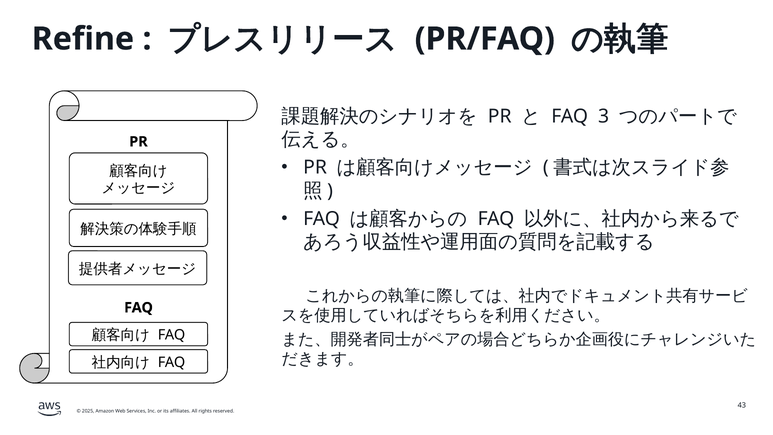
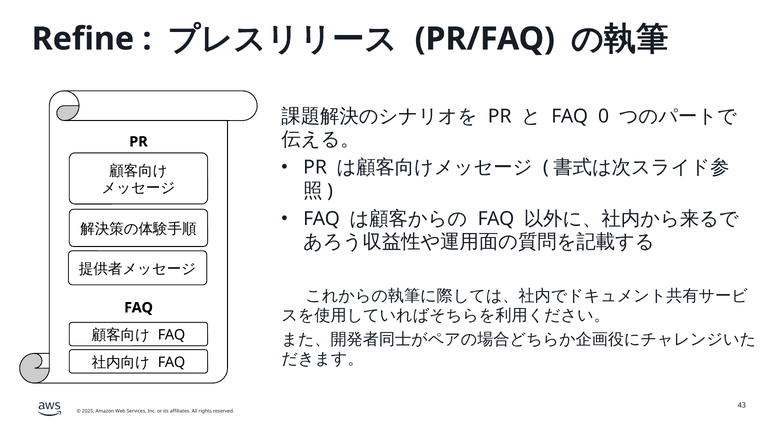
3: 3 -> 0 (604, 116)
